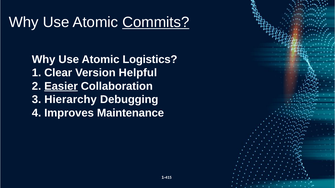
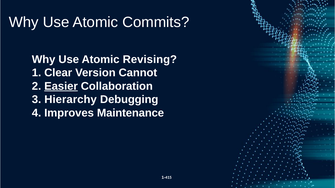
Commits underline: present -> none (156, 22)
Logistics: Logistics -> Revising (150, 60)
Helpful: Helpful -> Cannot (138, 73)
